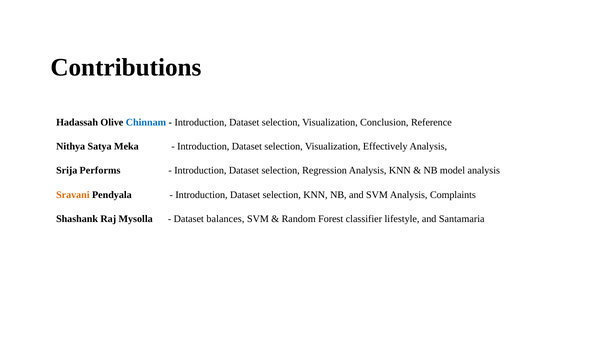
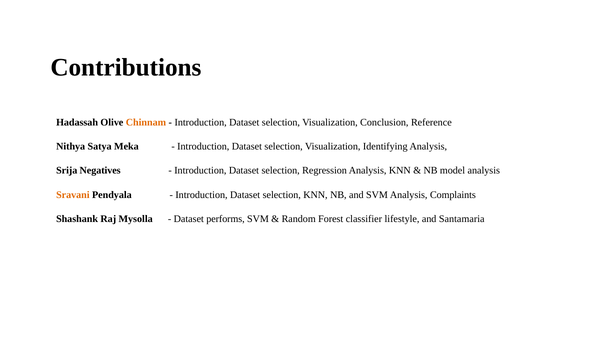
Chinnam colour: blue -> orange (146, 122)
Effectively: Effectively -> Identifying (385, 147)
Performs: Performs -> Negatives (100, 171)
balances: balances -> performs (226, 219)
